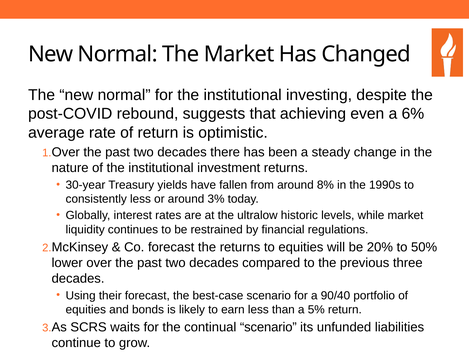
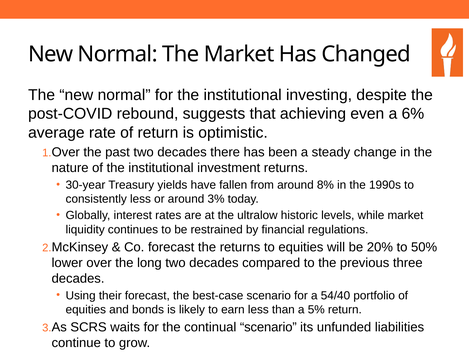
lower over the past: past -> long (149, 263)
90/40: 90/40 -> 54/40 (335, 295)
